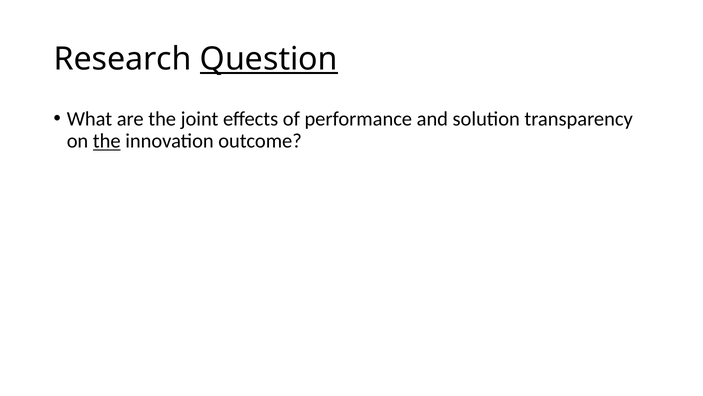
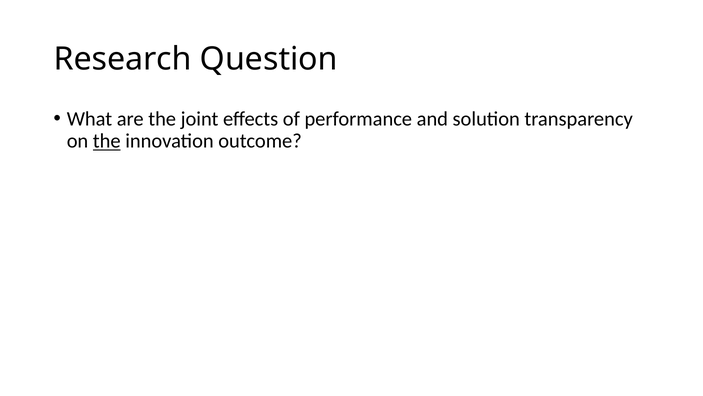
Question underline: present -> none (269, 59)
